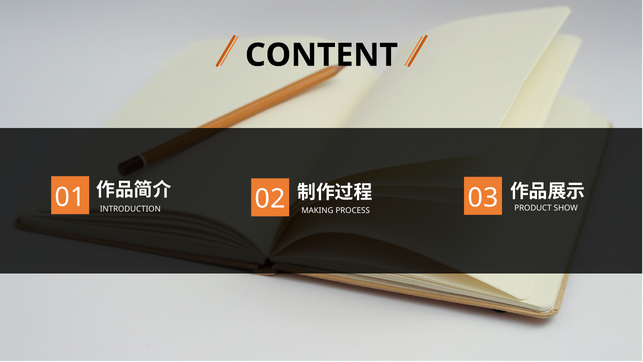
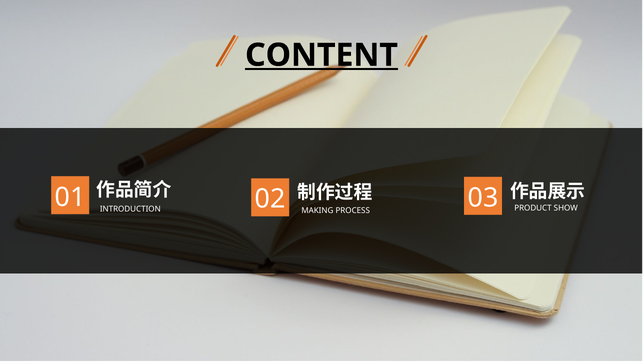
CONTENT underline: none -> present (321, 55)
